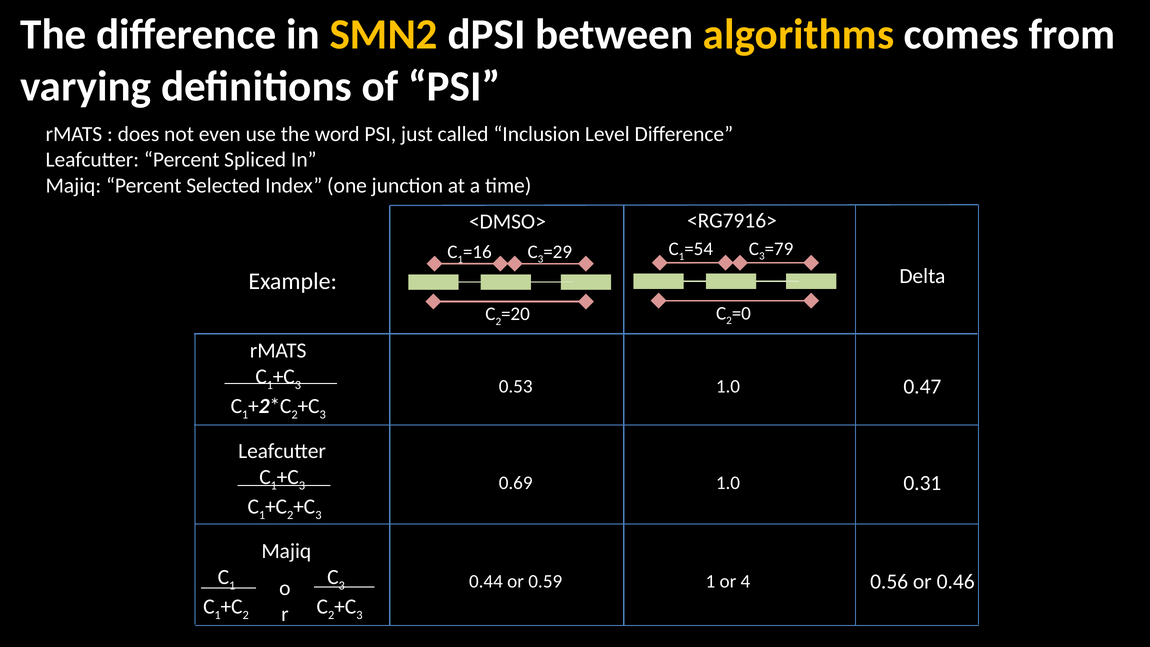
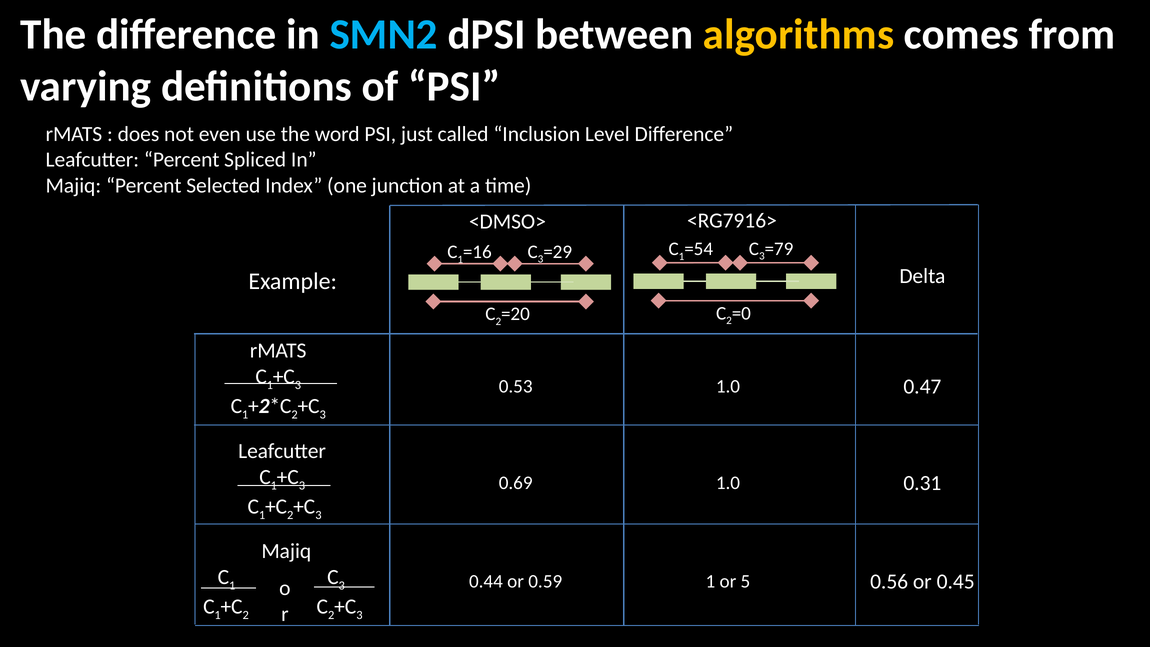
SMN2 colour: yellow -> light blue (384, 35)
0.46: 0.46 -> 0.45 (956, 582)
4: 4 -> 5 (745, 581)
